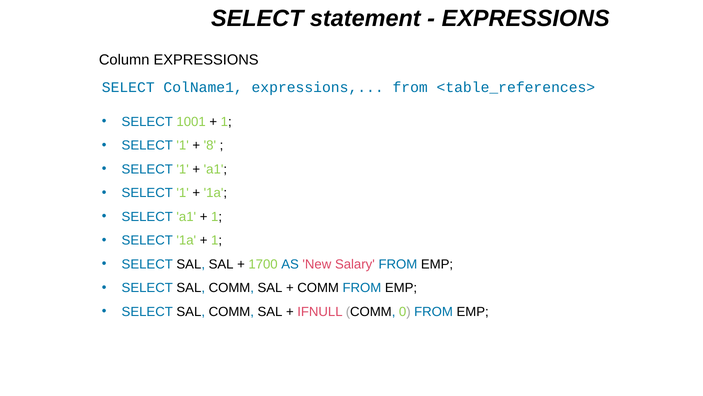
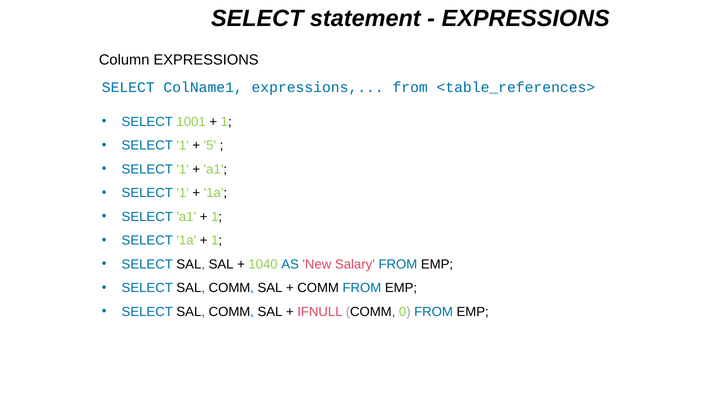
8: 8 -> 5 (210, 145)
1700: 1700 -> 1040 (263, 264)
